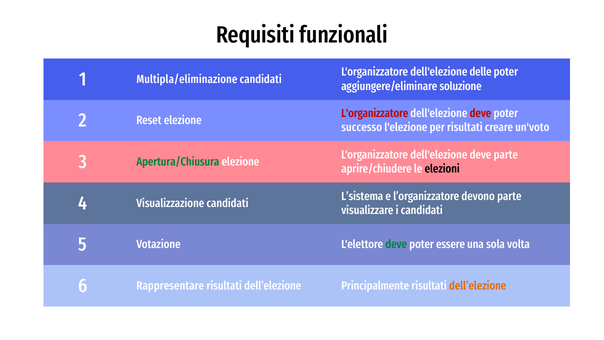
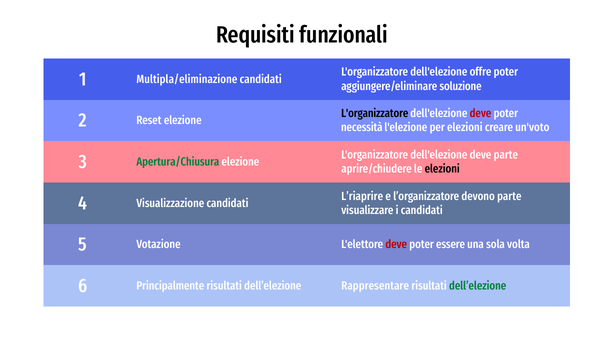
delle: delle -> offre (481, 72)
L'organizzatore colour: red -> black (375, 113)
successo: successo -> necessità (362, 127)
per risultati: risultati -> elezioni (465, 127)
L’sistema: L’sistema -> L’riaprire (362, 196)
deve colour: green -> red (396, 244)
Rappresentare: Rappresentare -> Principalmente (170, 286)
Principalmente: Principalmente -> Rappresentare (375, 286)
dell’elezione colour: orange -> green (478, 286)
